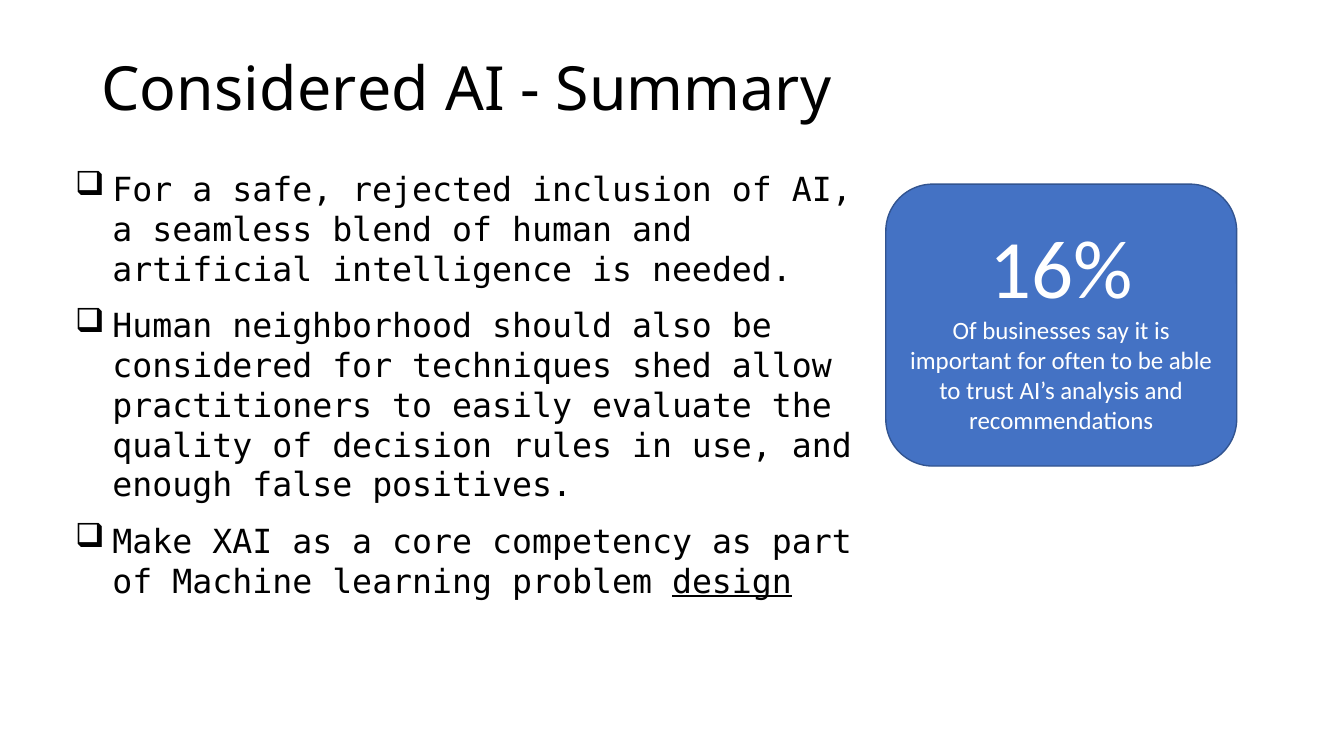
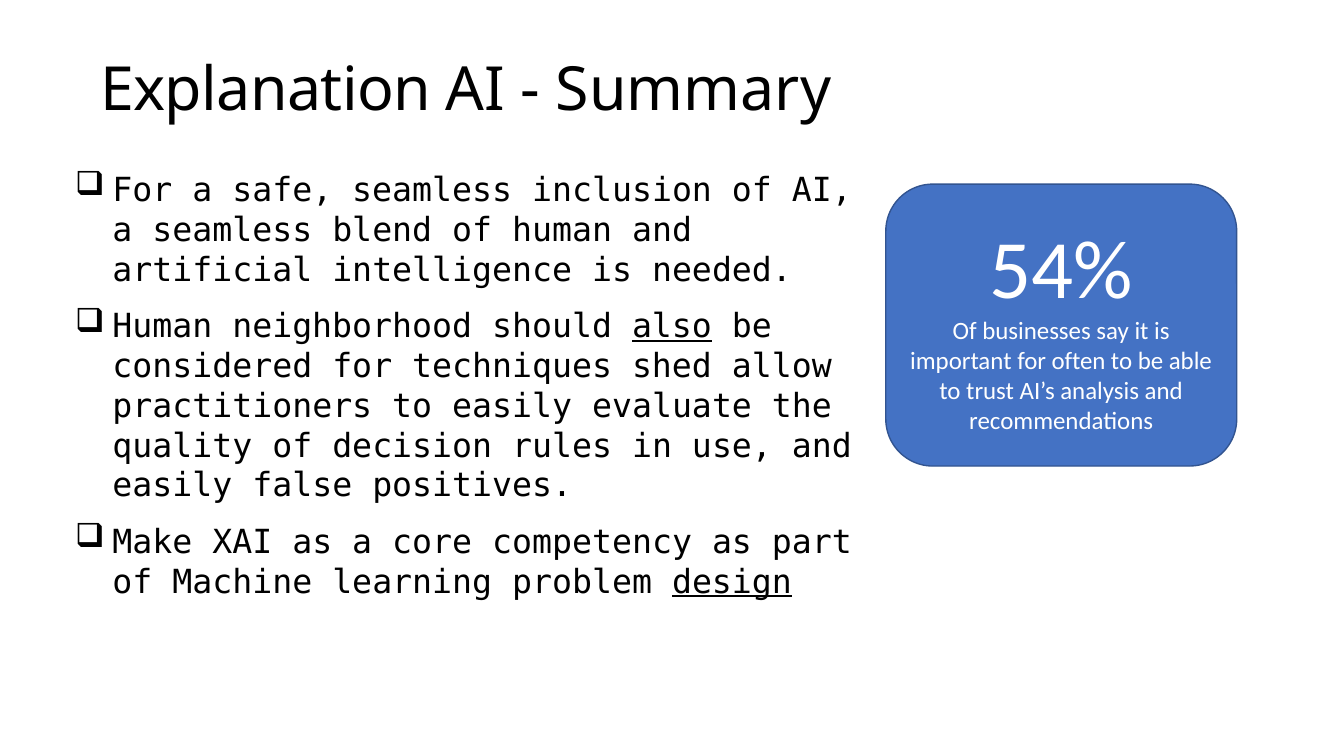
Considered: Considered -> Explanation (266, 91)
safe rejected: rejected -> seamless (432, 190)
16%: 16% -> 54% (1061, 271)
also underline: none -> present (672, 327)
enough: enough -> easily (172, 486)
